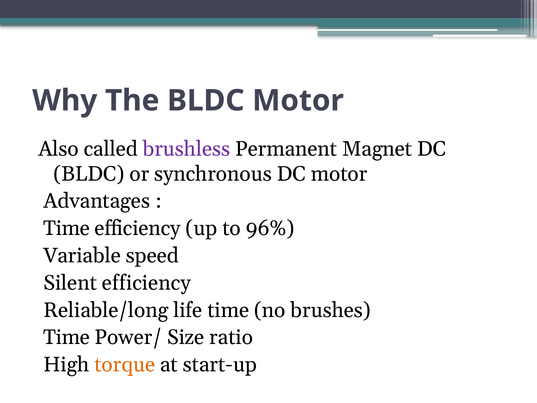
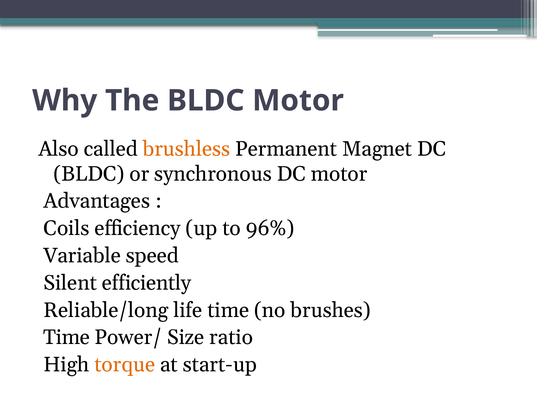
brushless colour: purple -> orange (186, 149)
Time: Time -> Coils (66, 228)
Silent efficiency: efficiency -> efficiently (147, 283)
